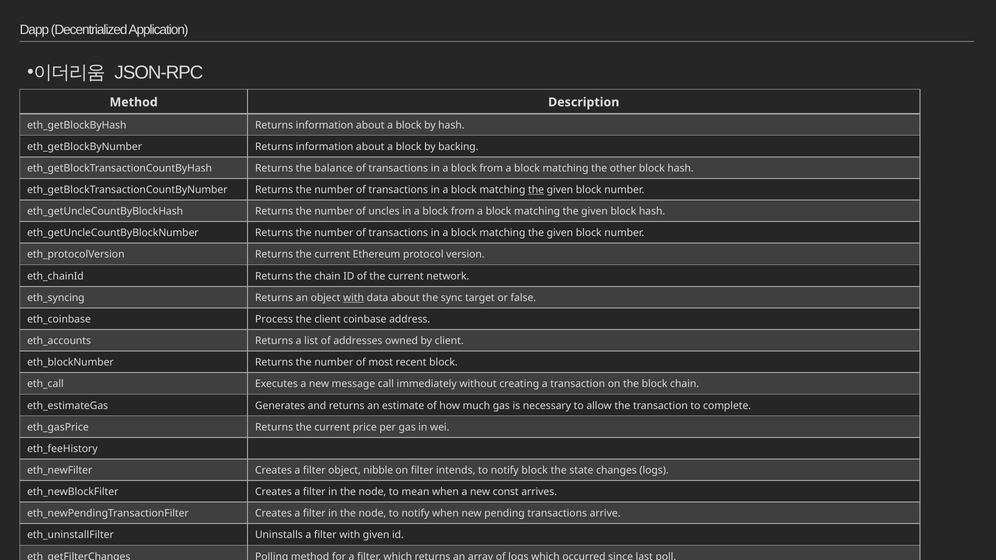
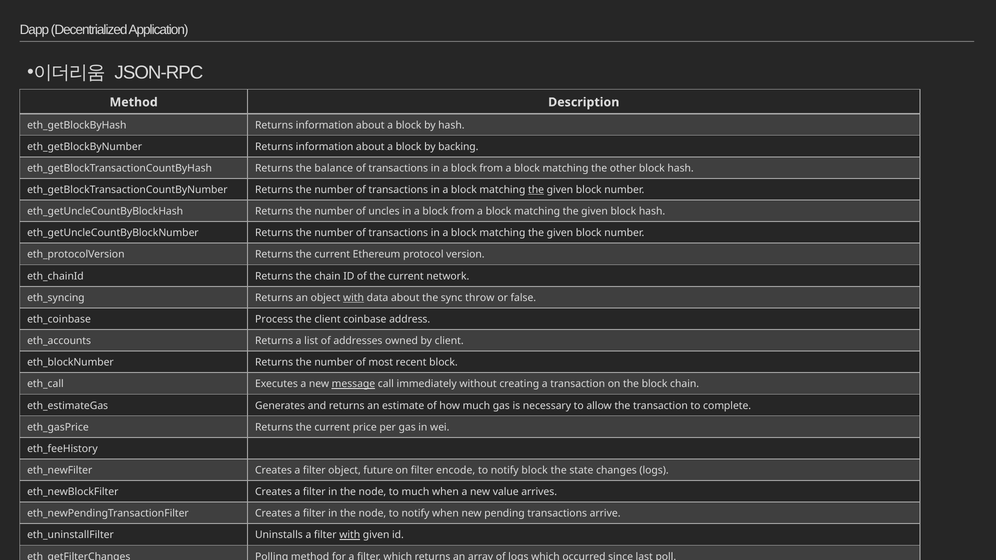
target: target -> throw (480, 298)
message underline: none -> present (353, 384)
nibble: nibble -> future (378, 471)
intends: intends -> encode (456, 471)
to mean: mean -> much (415, 492)
const: const -> value (506, 492)
with underline: none -> present (350, 535)
